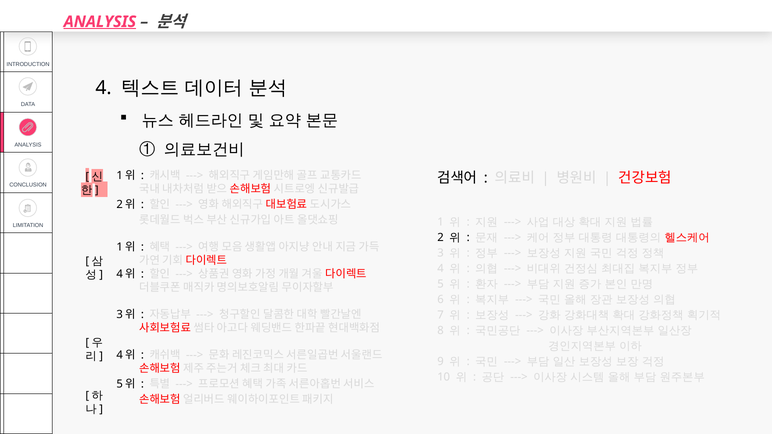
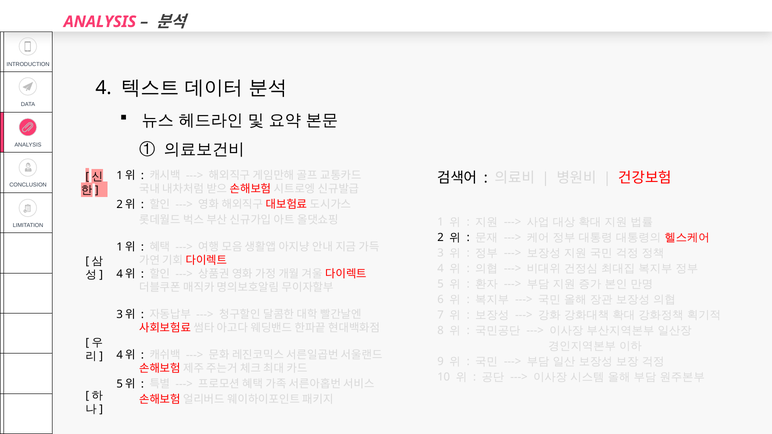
ANALYSIS underline: present -> none (100, 22)
